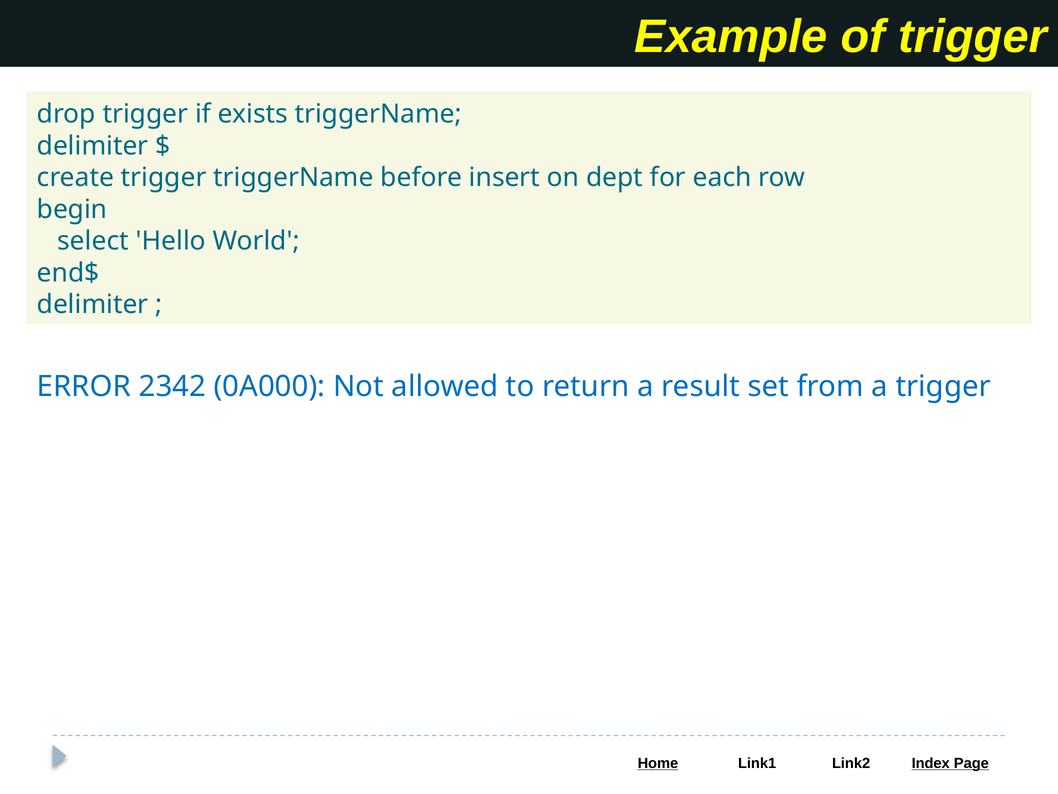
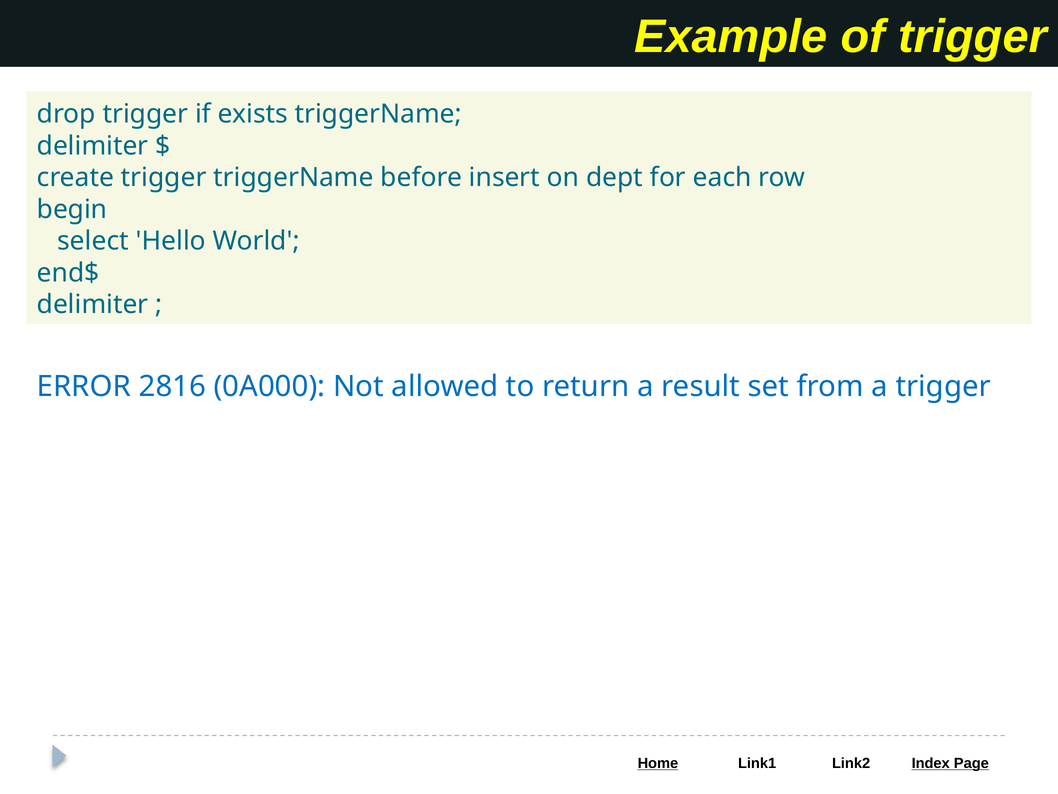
2342: 2342 -> 2816 (172, 386)
